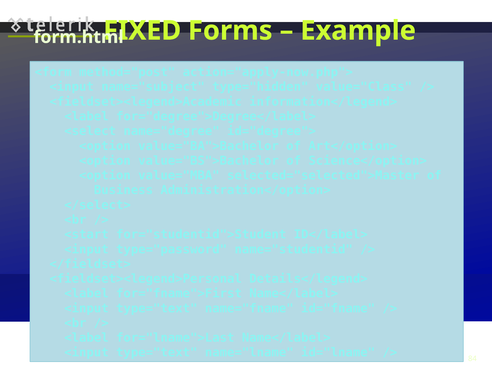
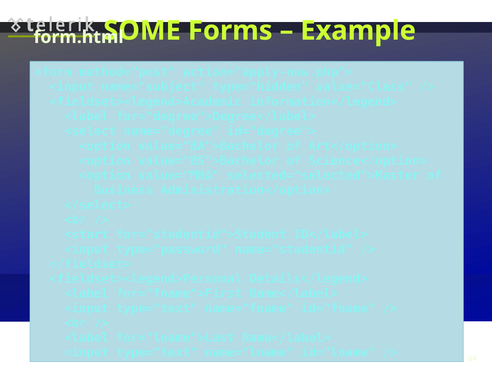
FIXED: FIXED -> SOME (142, 31)
